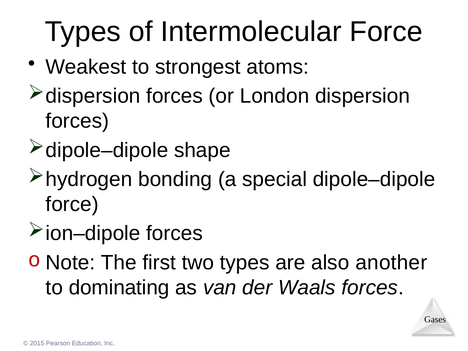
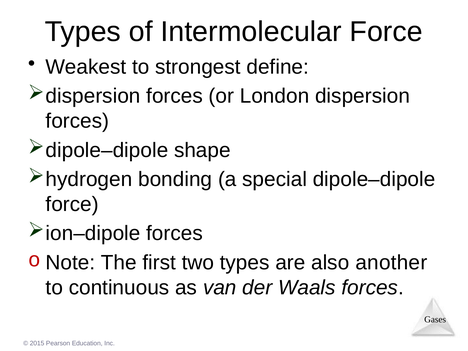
atoms: atoms -> define (278, 67)
dominating: dominating -> continuous (119, 288)
